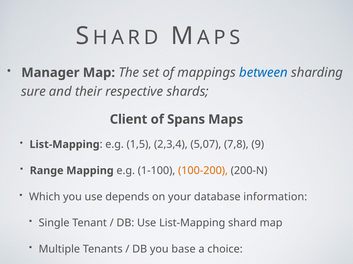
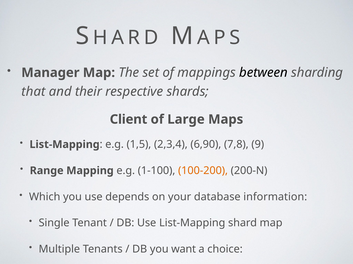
between colour: blue -> black (264, 73)
sure: sure -> that (33, 92)
Spans: Spans -> Large (186, 120)
5,07: 5,07 -> 6,90 (206, 145)
base: base -> want (184, 250)
